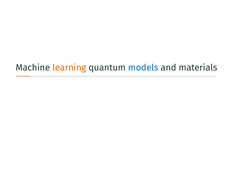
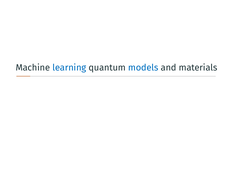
learning colour: orange -> blue (69, 68)
